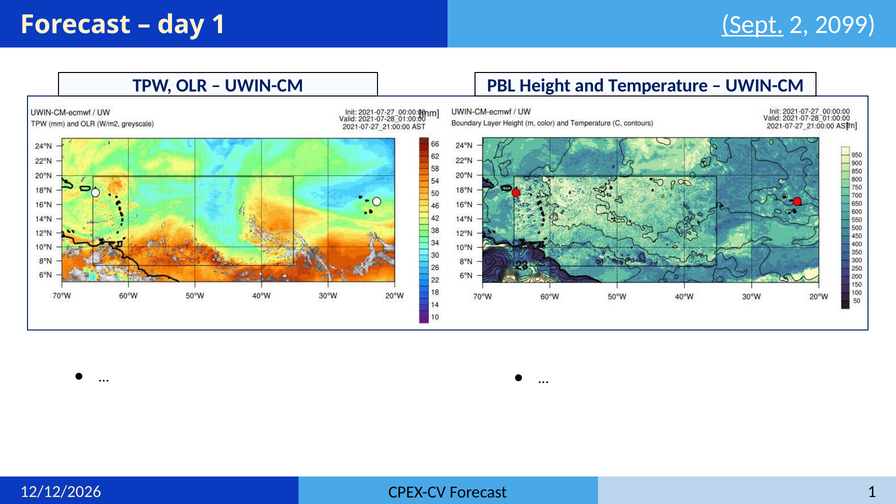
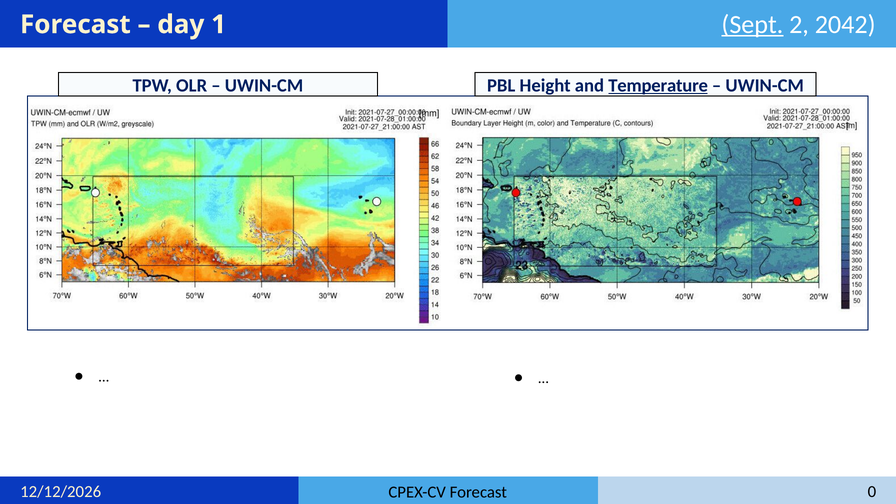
2099: 2099 -> 2042 (845, 25)
Temperature underline: none -> present (658, 86)
Forecast 1: 1 -> 0 (872, 492)
